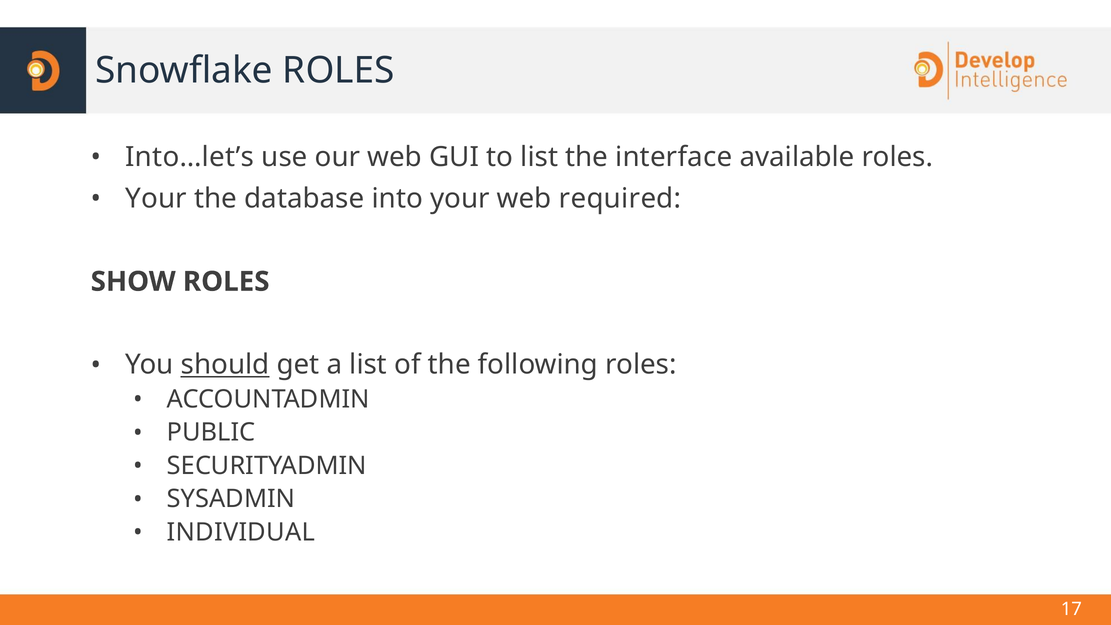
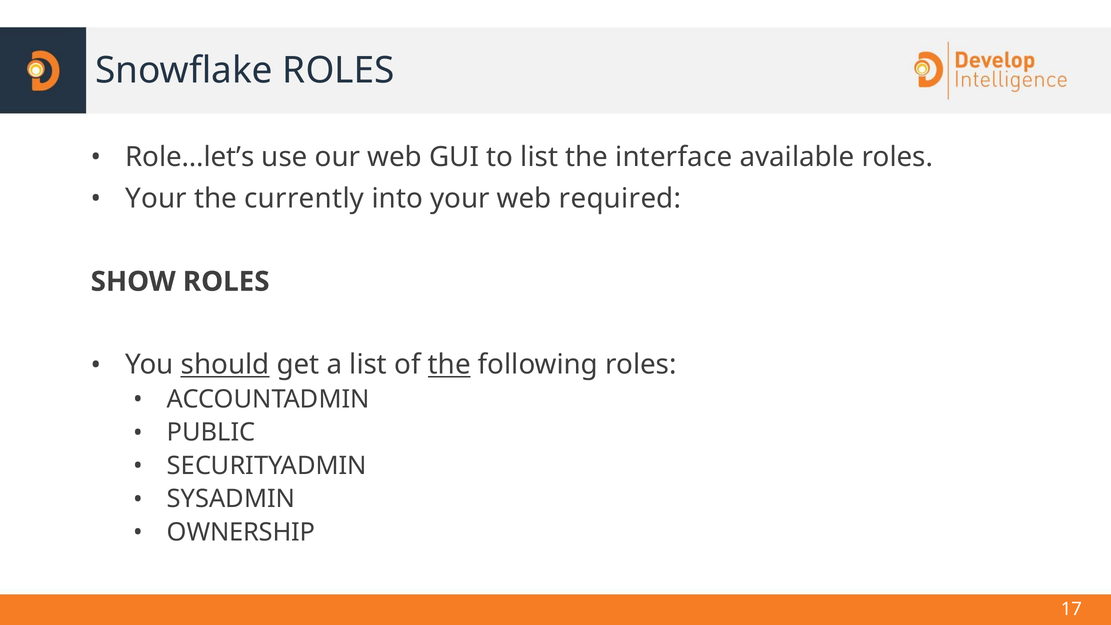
Into…let’s: Into…let’s -> Role…let’s (190, 157)
database: database -> currently (304, 198)
the underline: none -> present (449, 365)
INDIVIDUAL: INDIVIDUAL -> OWNERSHIP (241, 532)
